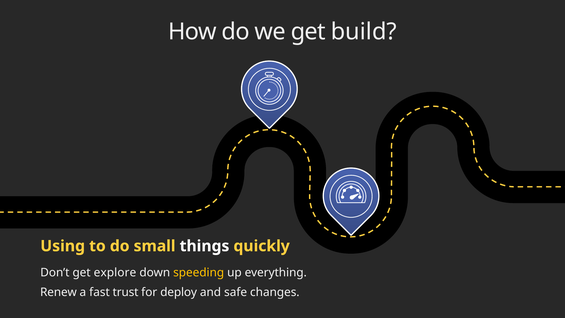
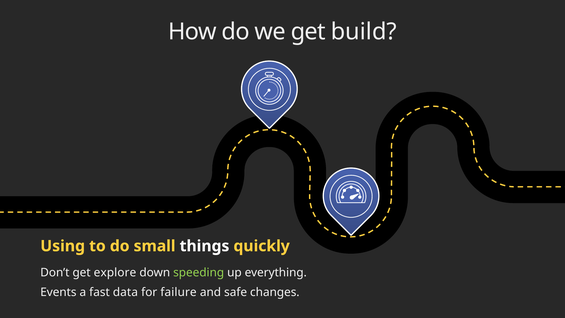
speeding colour: yellow -> light green (199, 273)
Renew: Renew -> Events (58, 292)
trust: trust -> data (125, 292)
deploy: deploy -> failure (179, 292)
